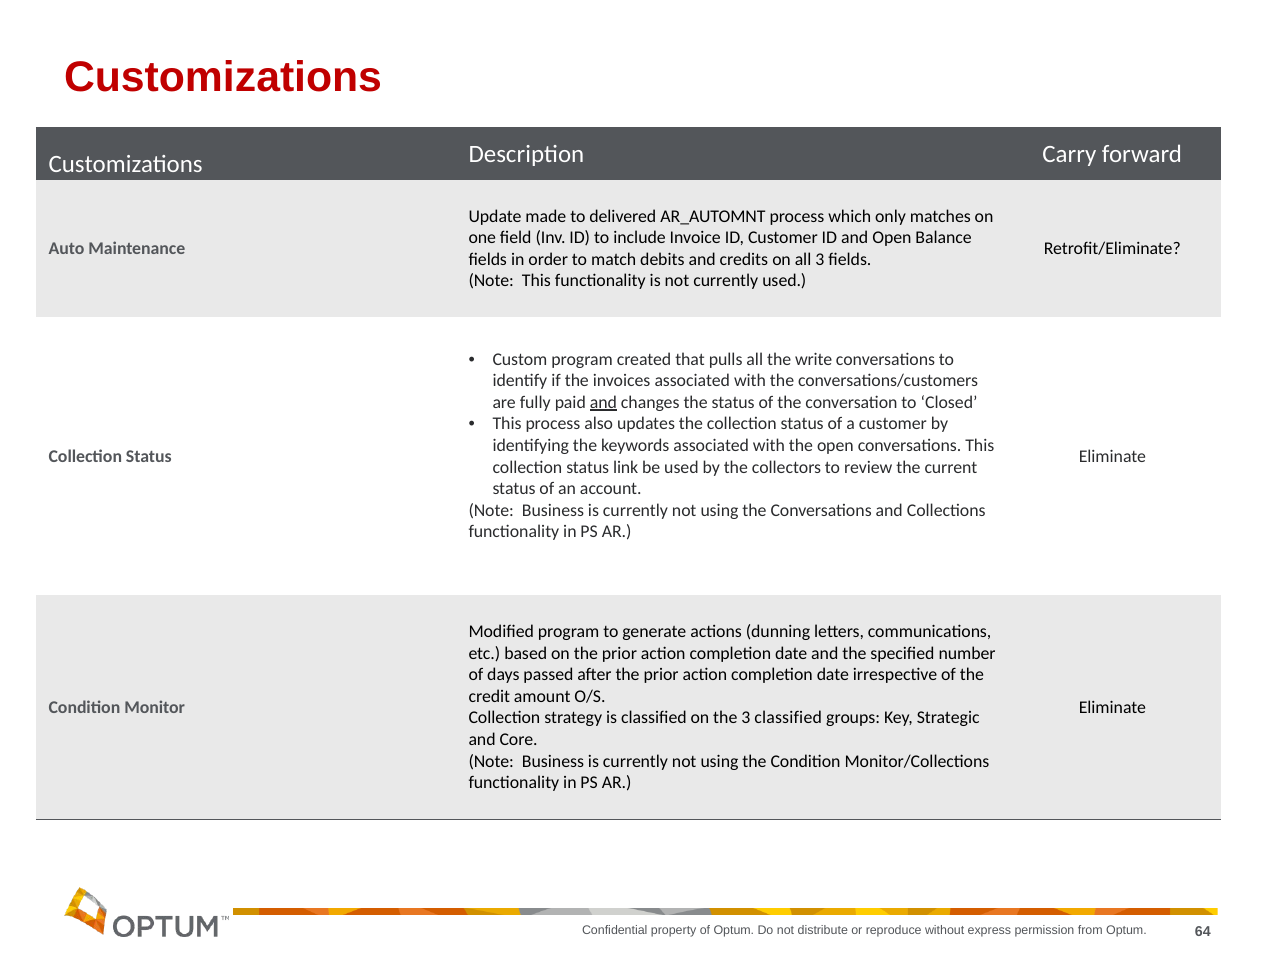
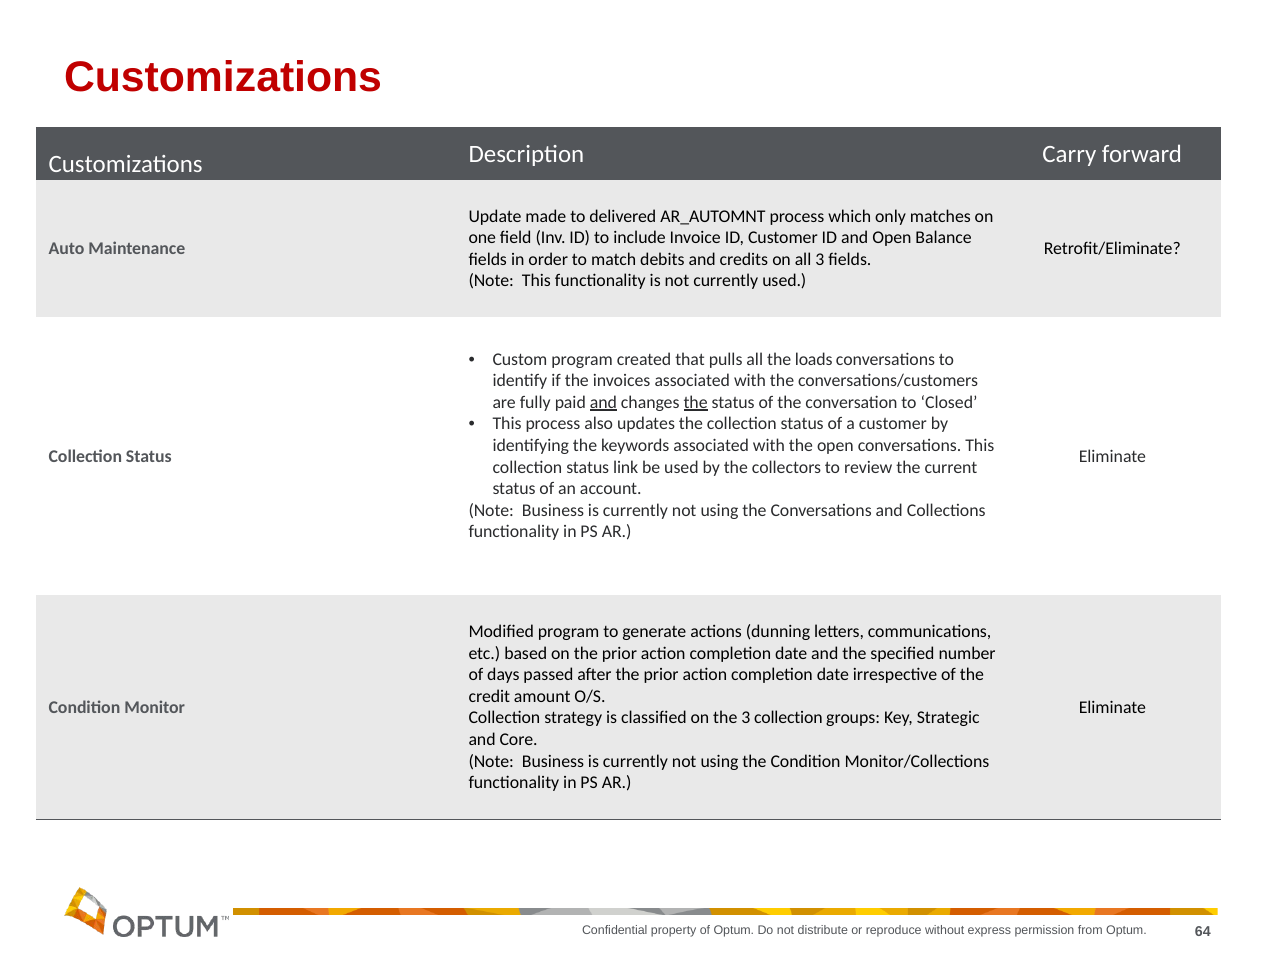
write: write -> loads (814, 359)
the underline: none -> present (696, 402)
3 classified: classified -> collection (788, 718)
